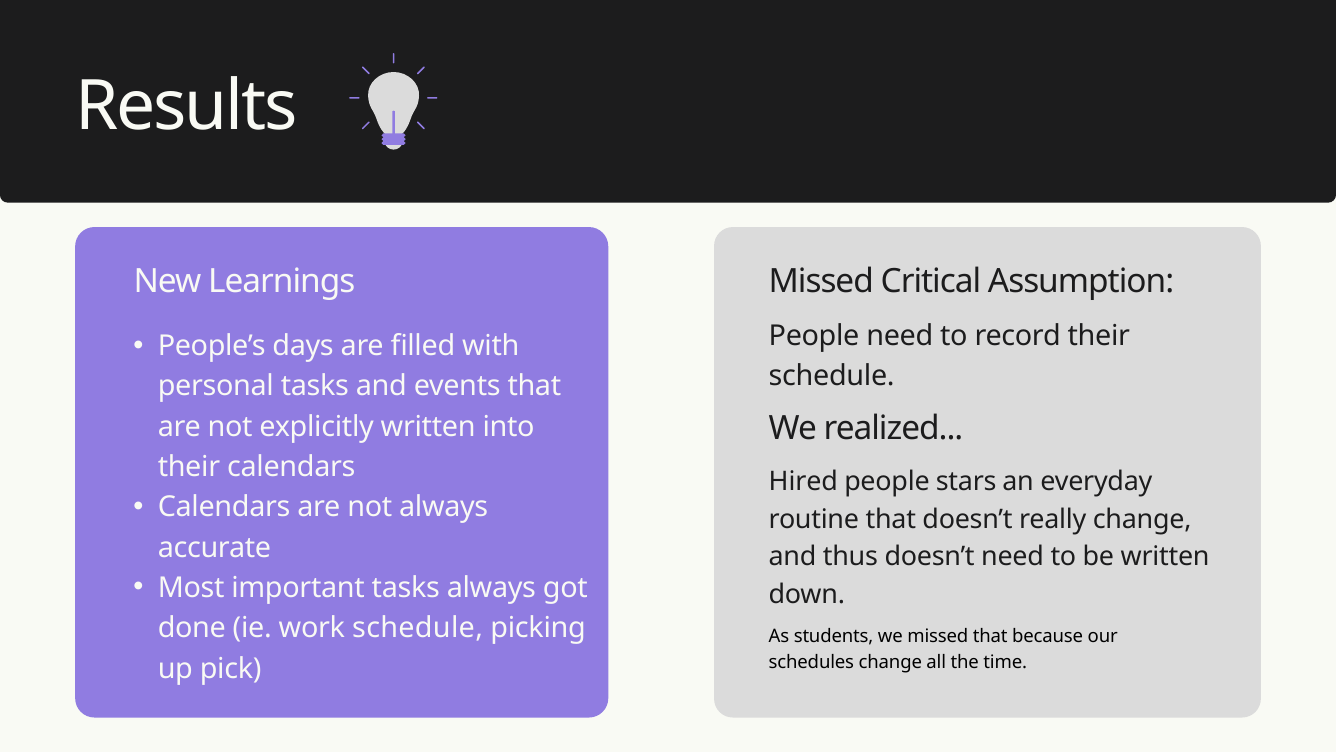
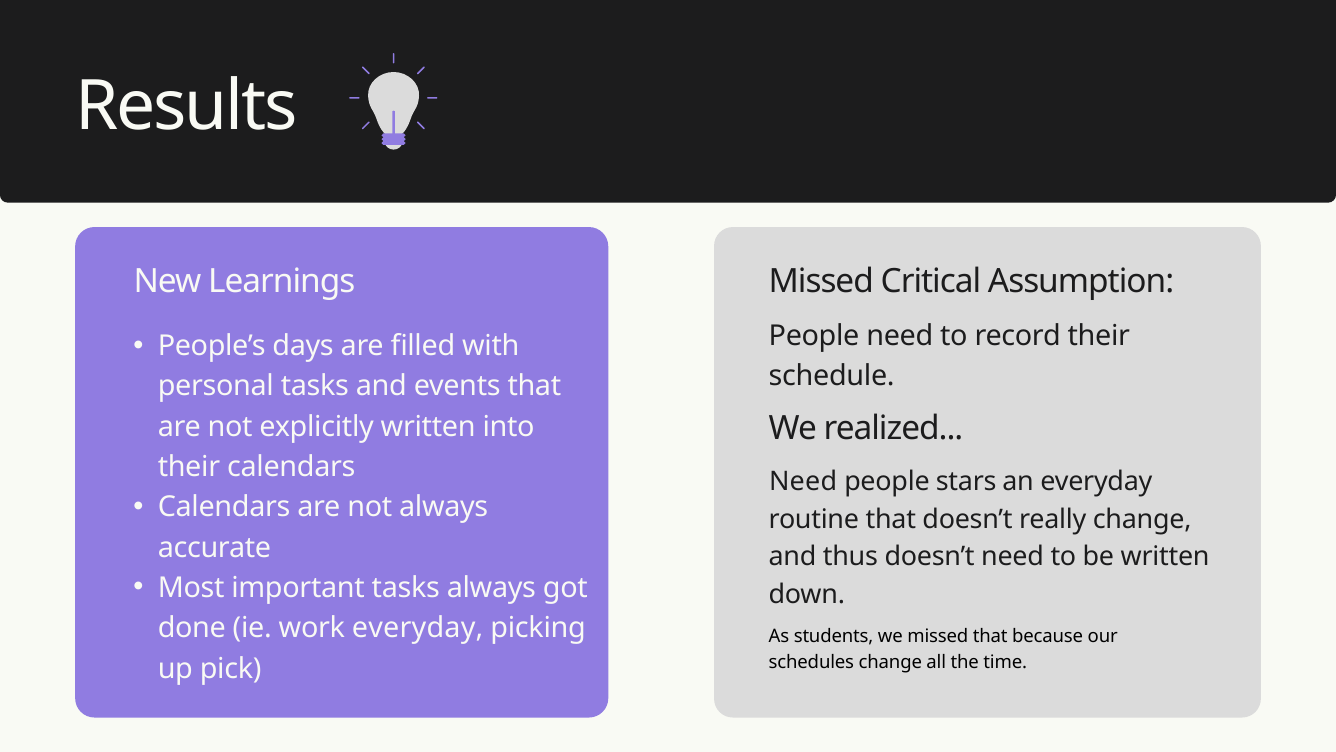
Hired: Hired -> Need (803, 481)
work schedule: schedule -> everyday (418, 628)
